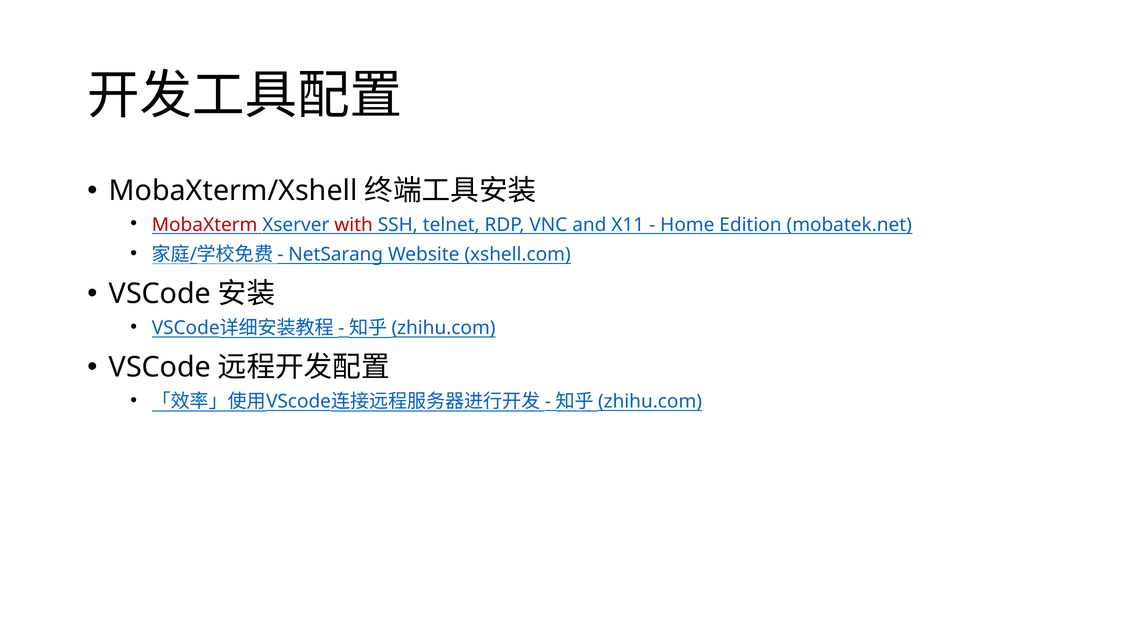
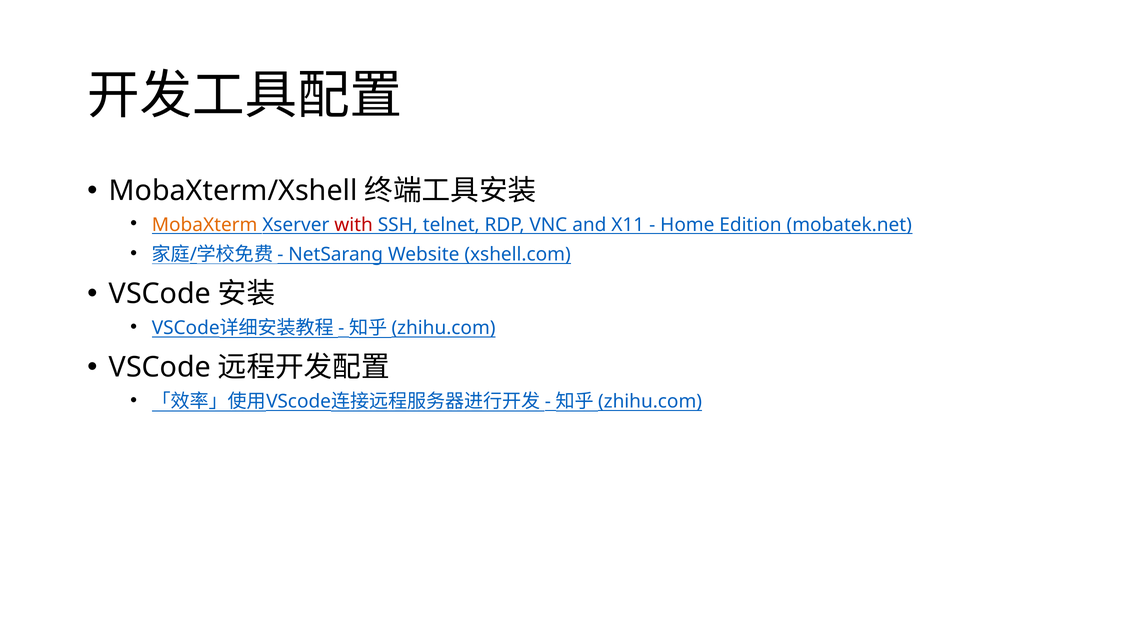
MobaXterm colour: red -> orange (205, 225)
